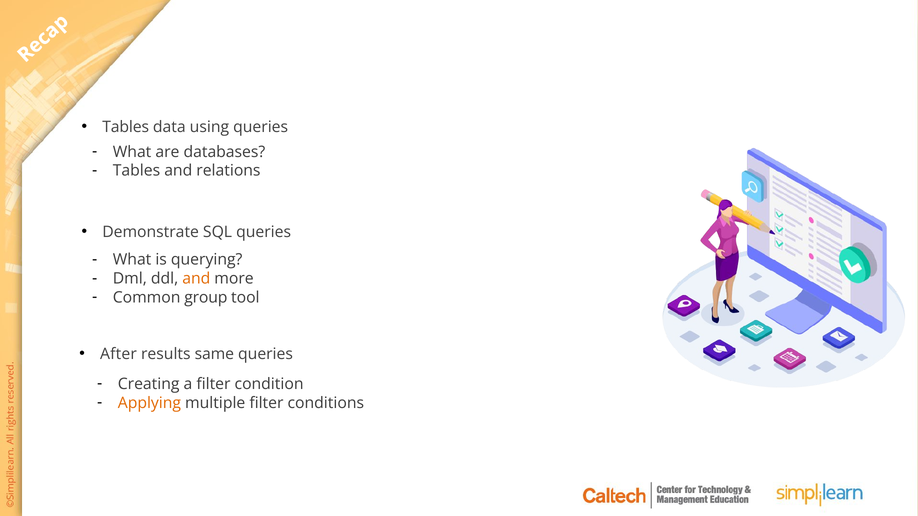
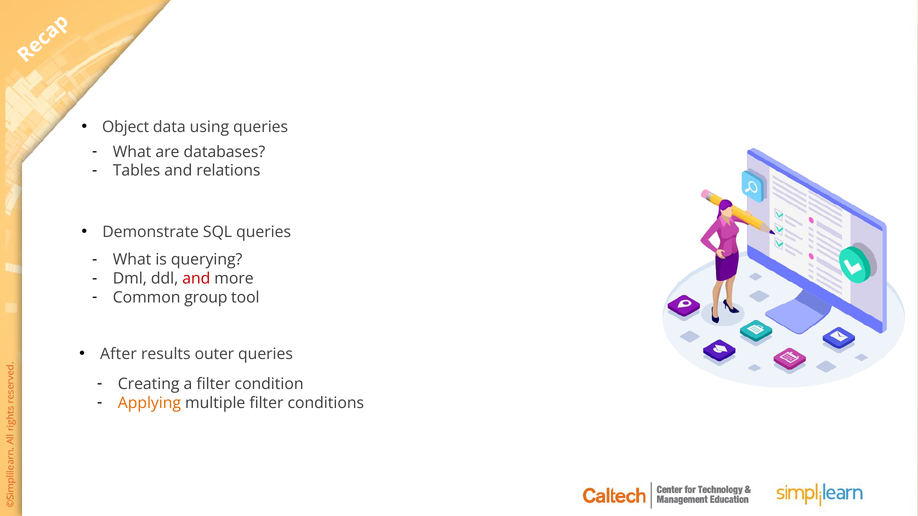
Tables: Tables -> Object (126, 127)
and colour: orange -> red (196, 279)
same: same -> outer (214, 354)
